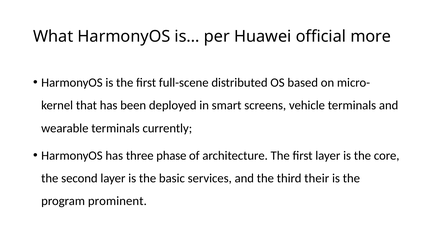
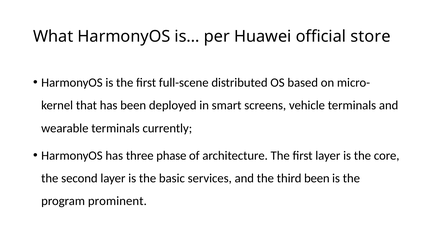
more: more -> store (371, 36)
third their: their -> been (317, 178)
